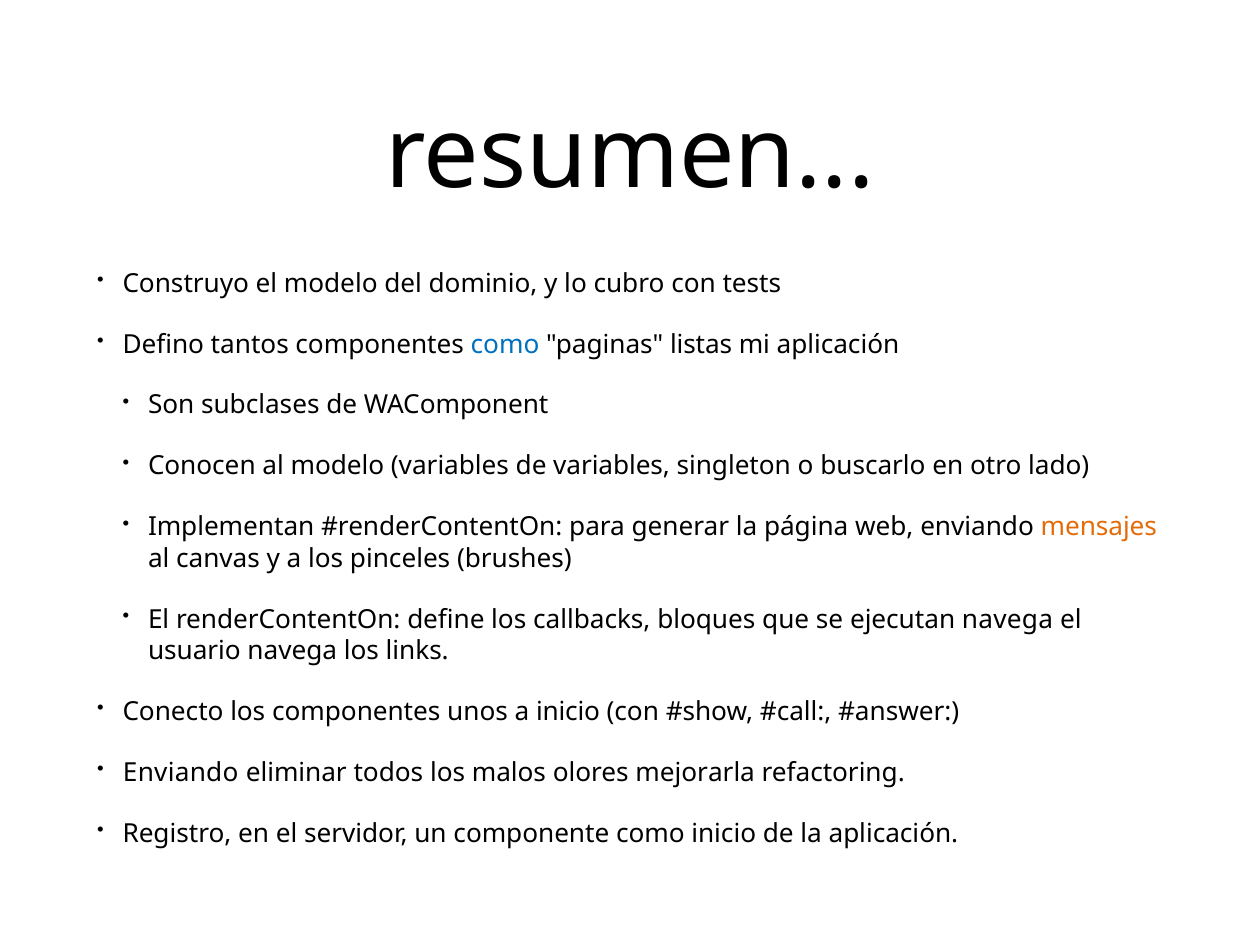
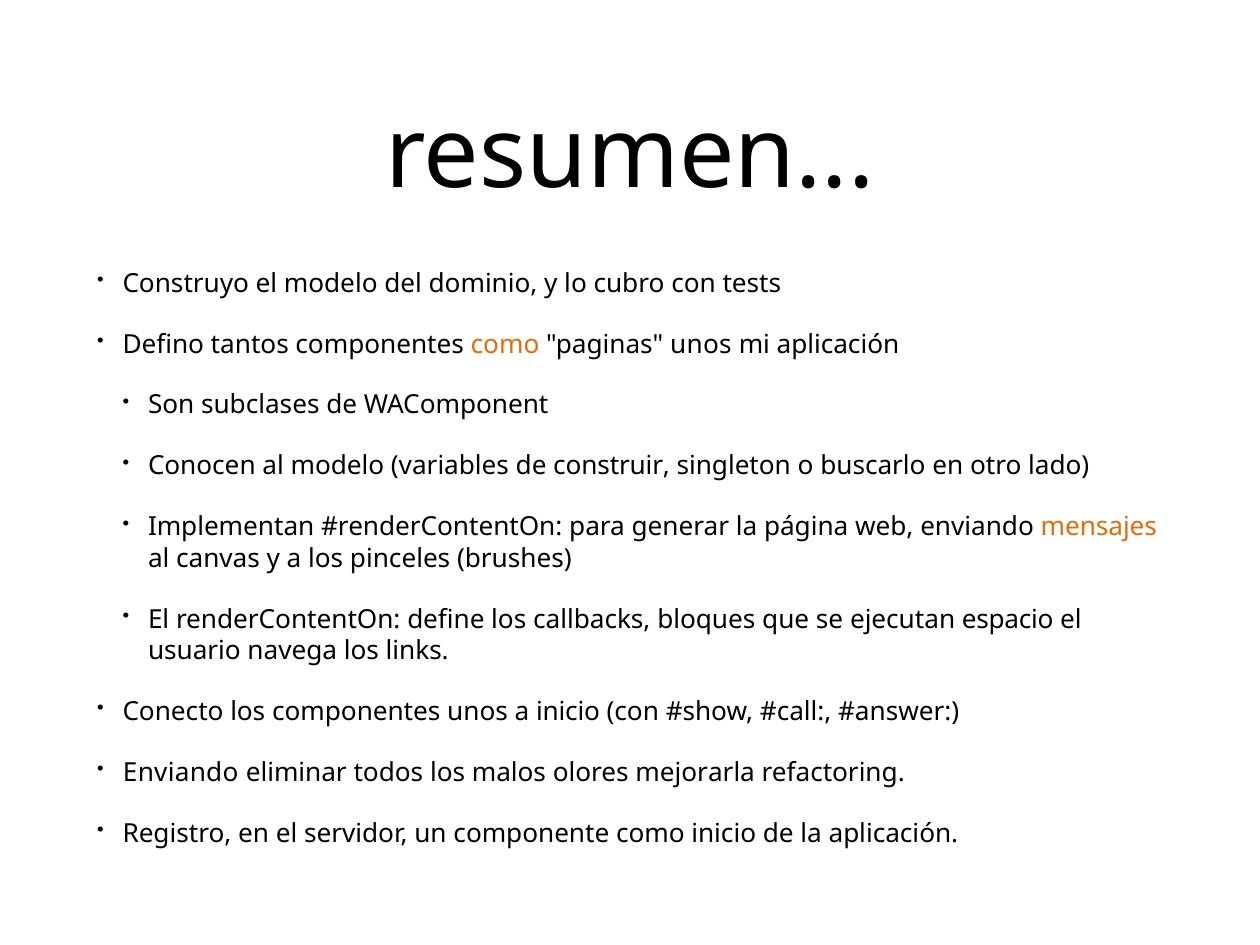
como colour: blue -> orange (505, 344)
paginas listas: listas -> unos (701, 344)
de variables: variables -> construir (612, 466)
ejecutan navega: navega -> espacio (1008, 620)
